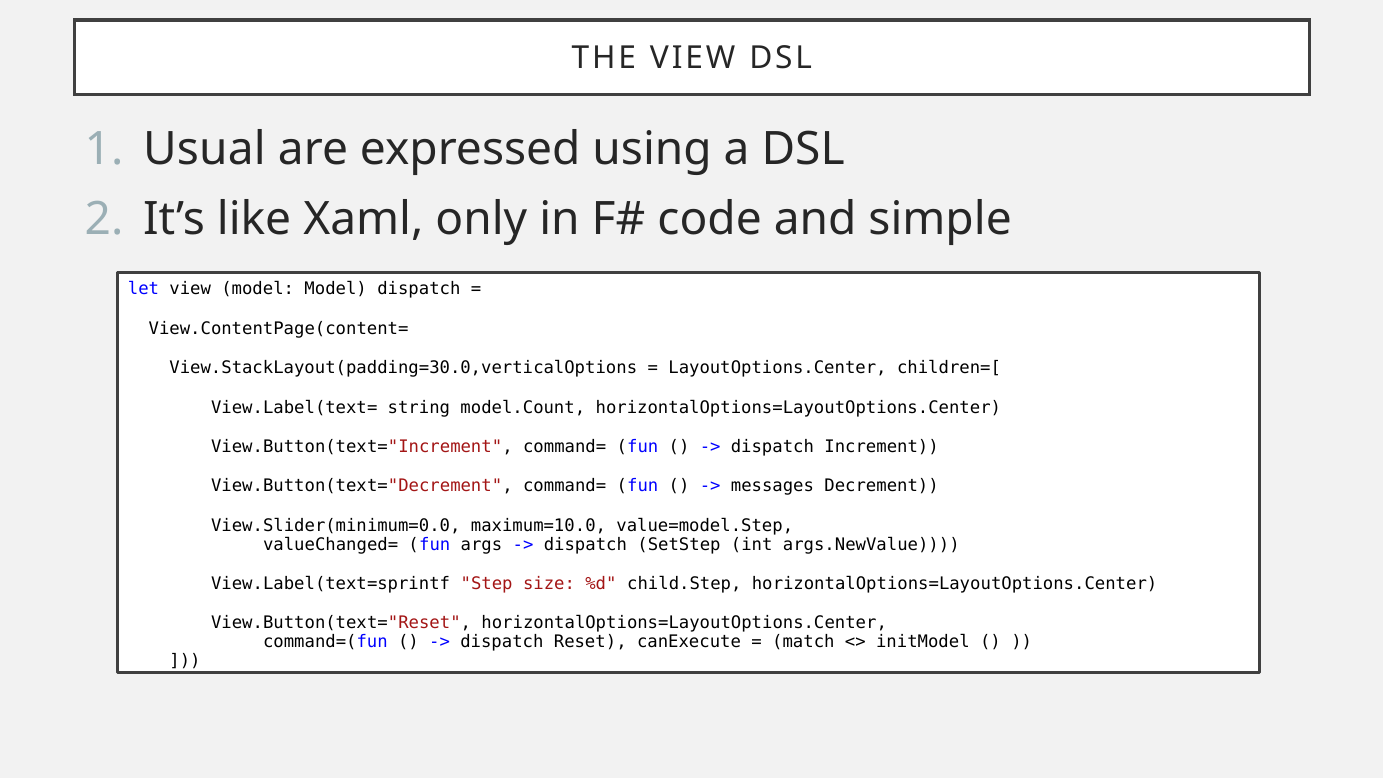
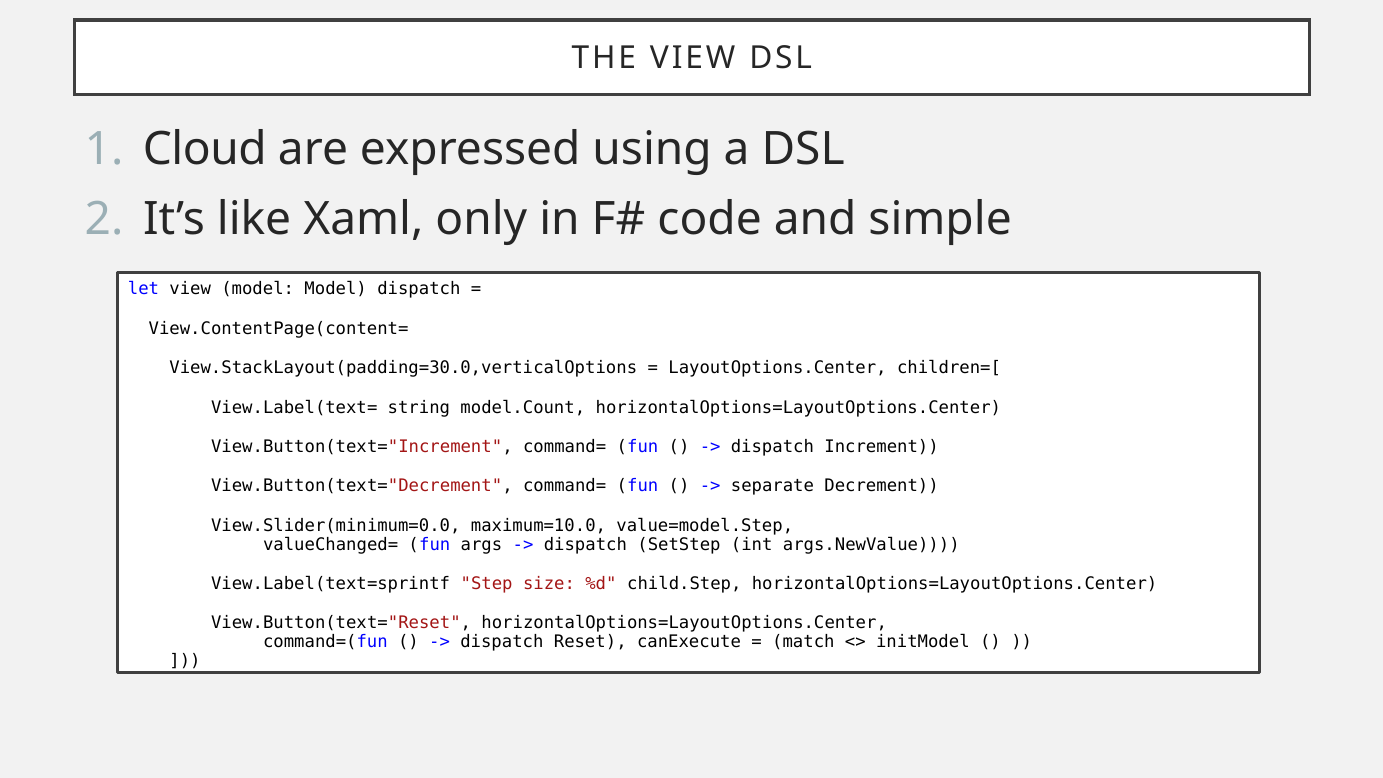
Usual: Usual -> Cloud (205, 149)
messages: messages -> separate (772, 486)
